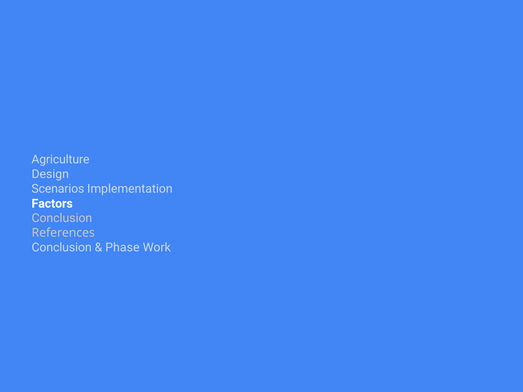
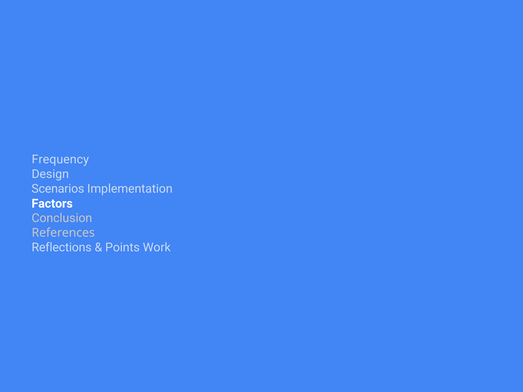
Agriculture: Agriculture -> Frequency (60, 160)
Conclusion: Conclusion -> Reflections (62, 248)
Phase: Phase -> Points (123, 248)
